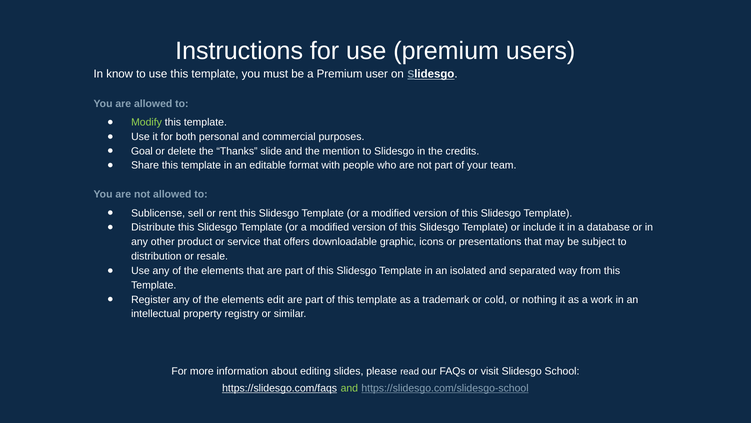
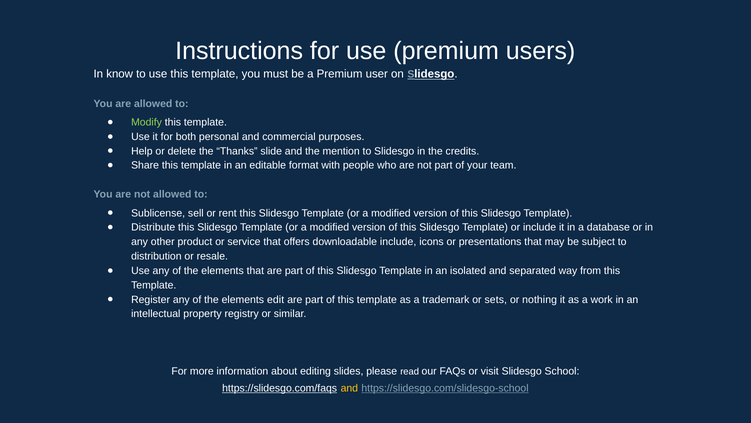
Goal: Goal -> Help (142, 151)
downloadable graphic: graphic -> include (398, 242)
cold: cold -> sets (496, 299)
and colour: light green -> yellow (349, 388)
